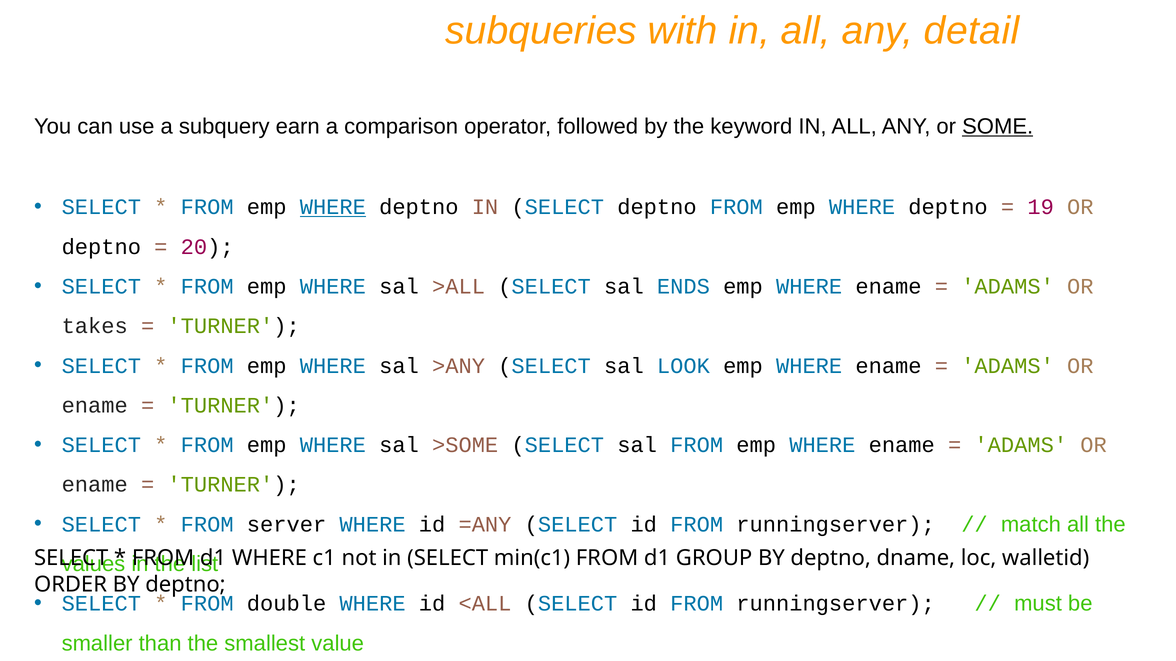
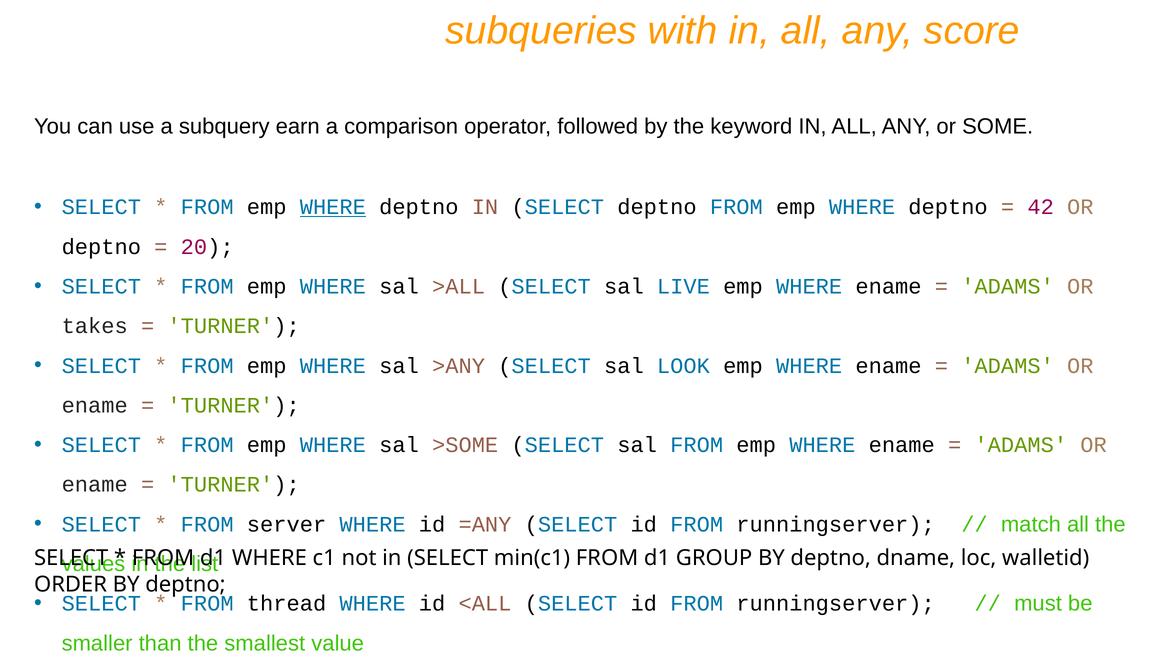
detail: detail -> score (972, 31)
SOME underline: present -> none (998, 127)
19: 19 -> 42 (1041, 207)
ENDS: ENDS -> LIVE (683, 287)
double: double -> thread (287, 604)
